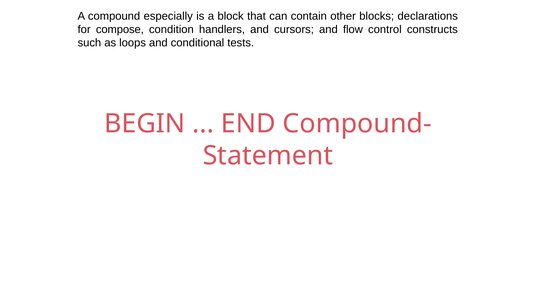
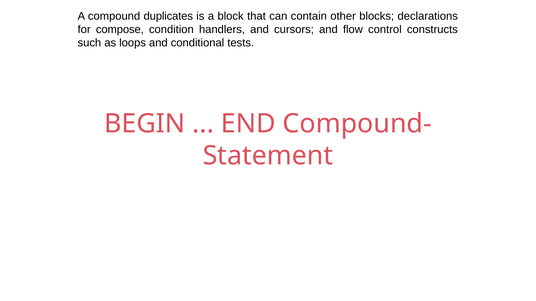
especially: especially -> duplicates (168, 16)
